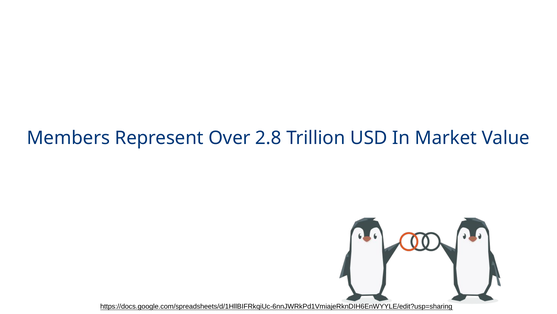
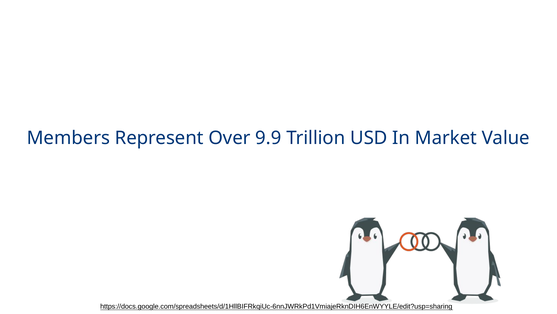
2.8: 2.8 -> 9.9 (268, 138)
